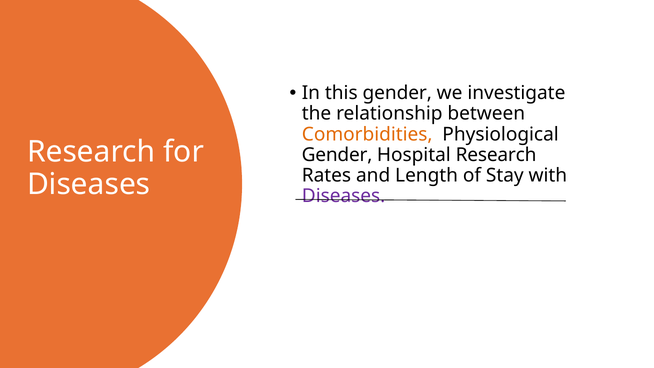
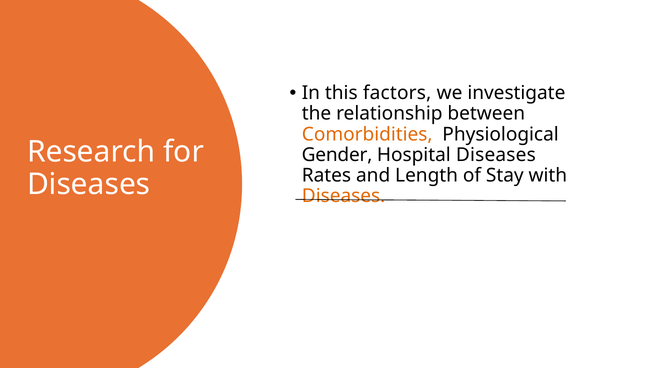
this gender: gender -> factors (397, 93)
Hospital Research: Research -> Diseases (496, 155)
Diseases colour: purple -> orange (344, 196)
